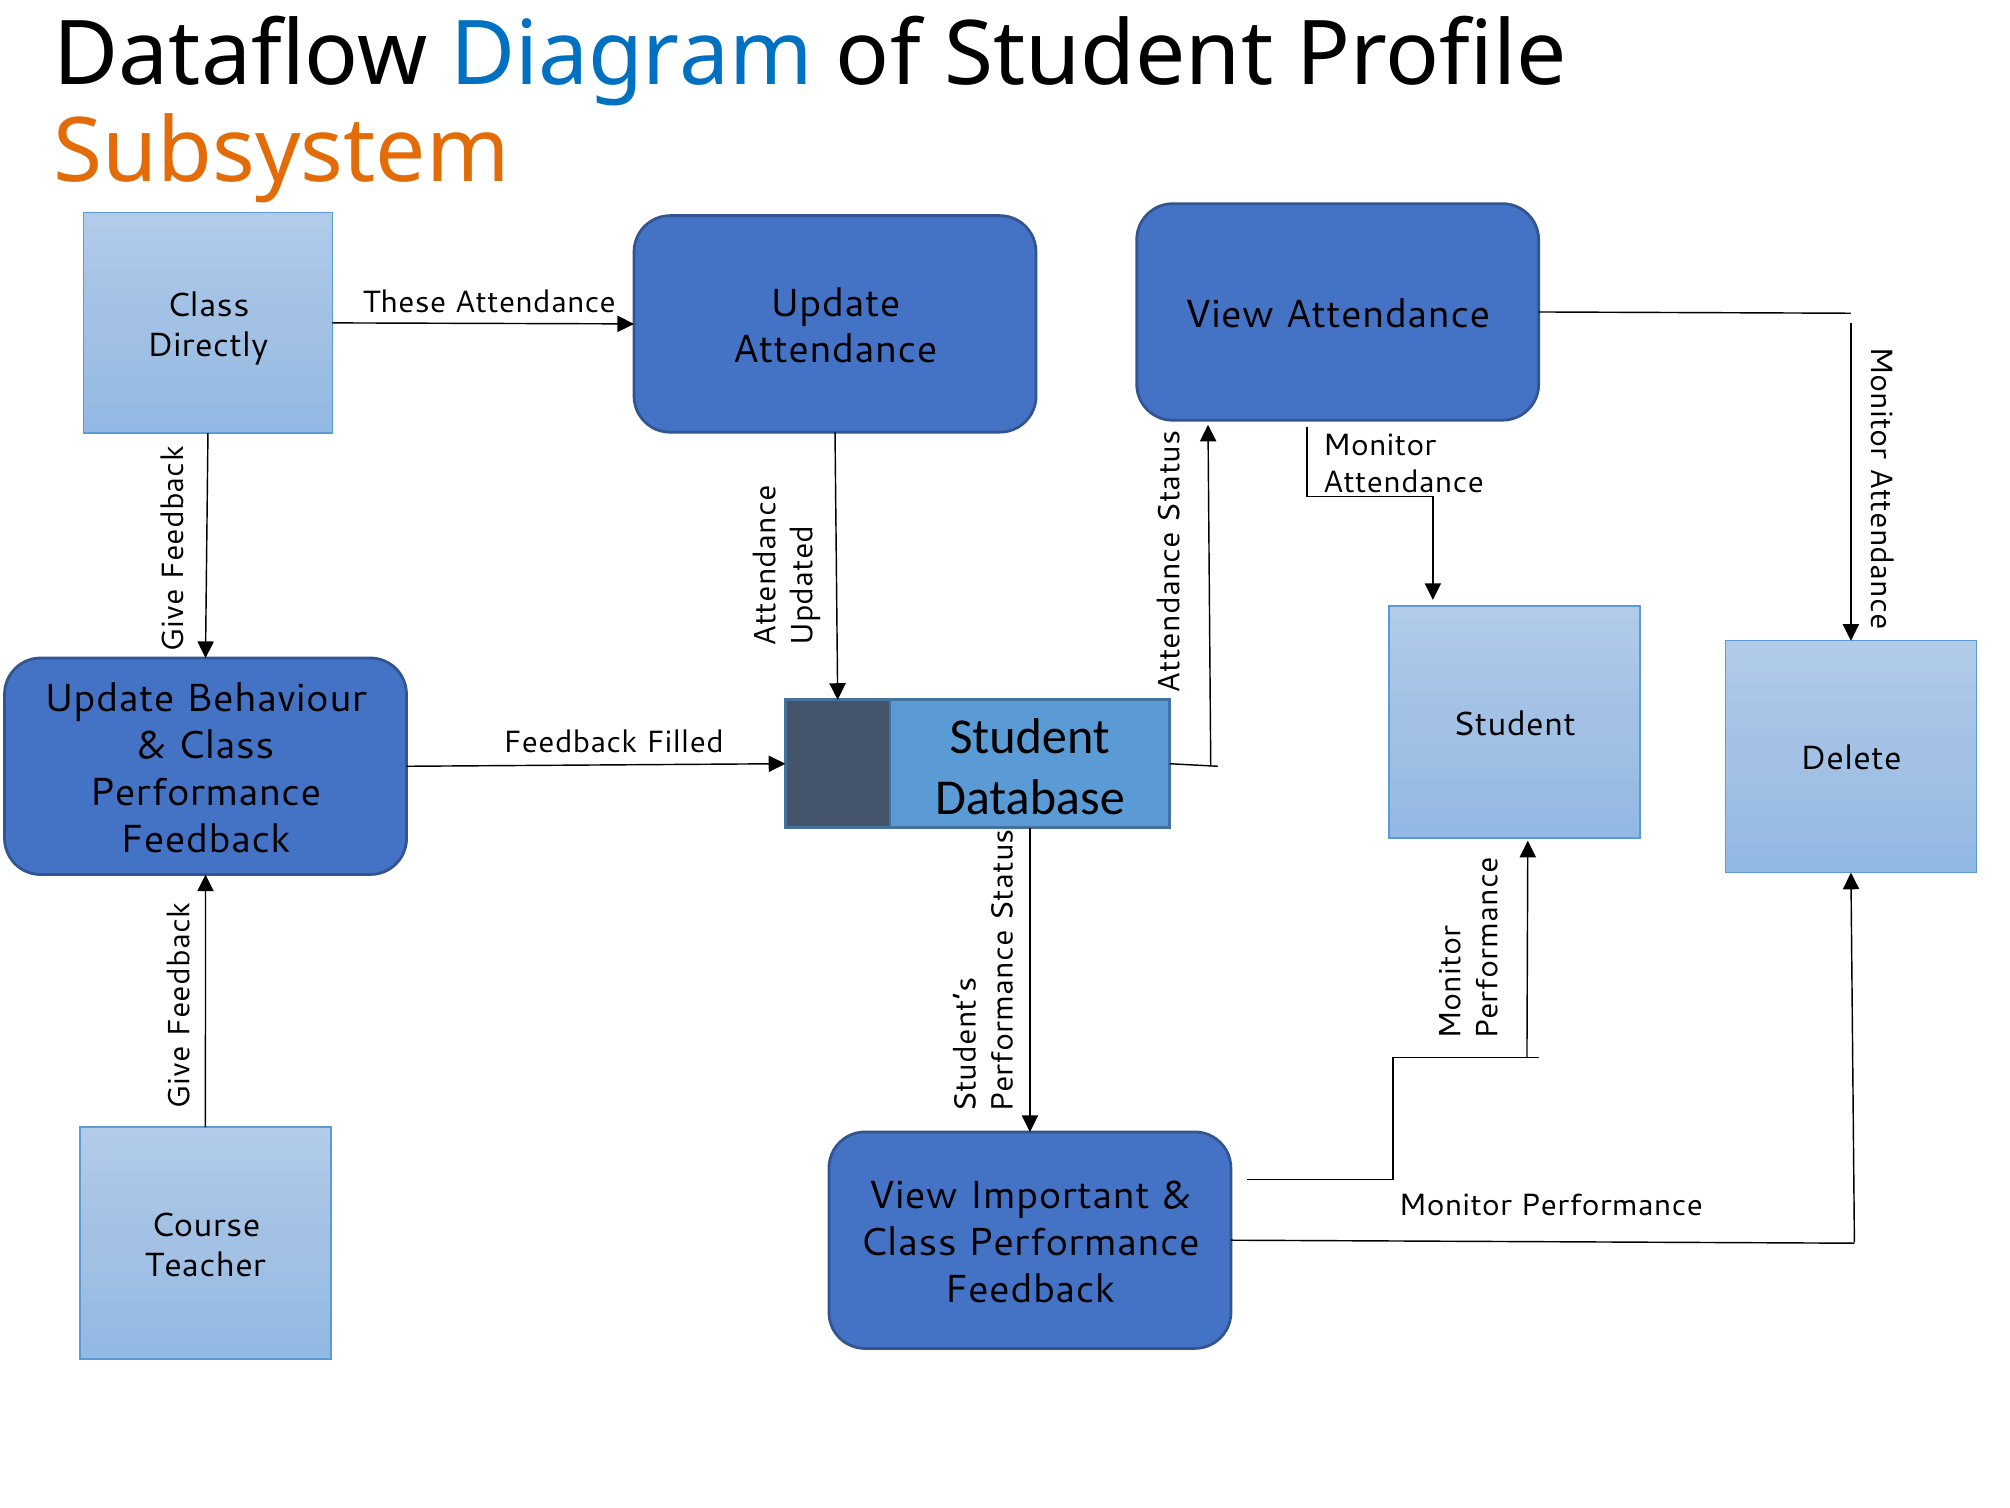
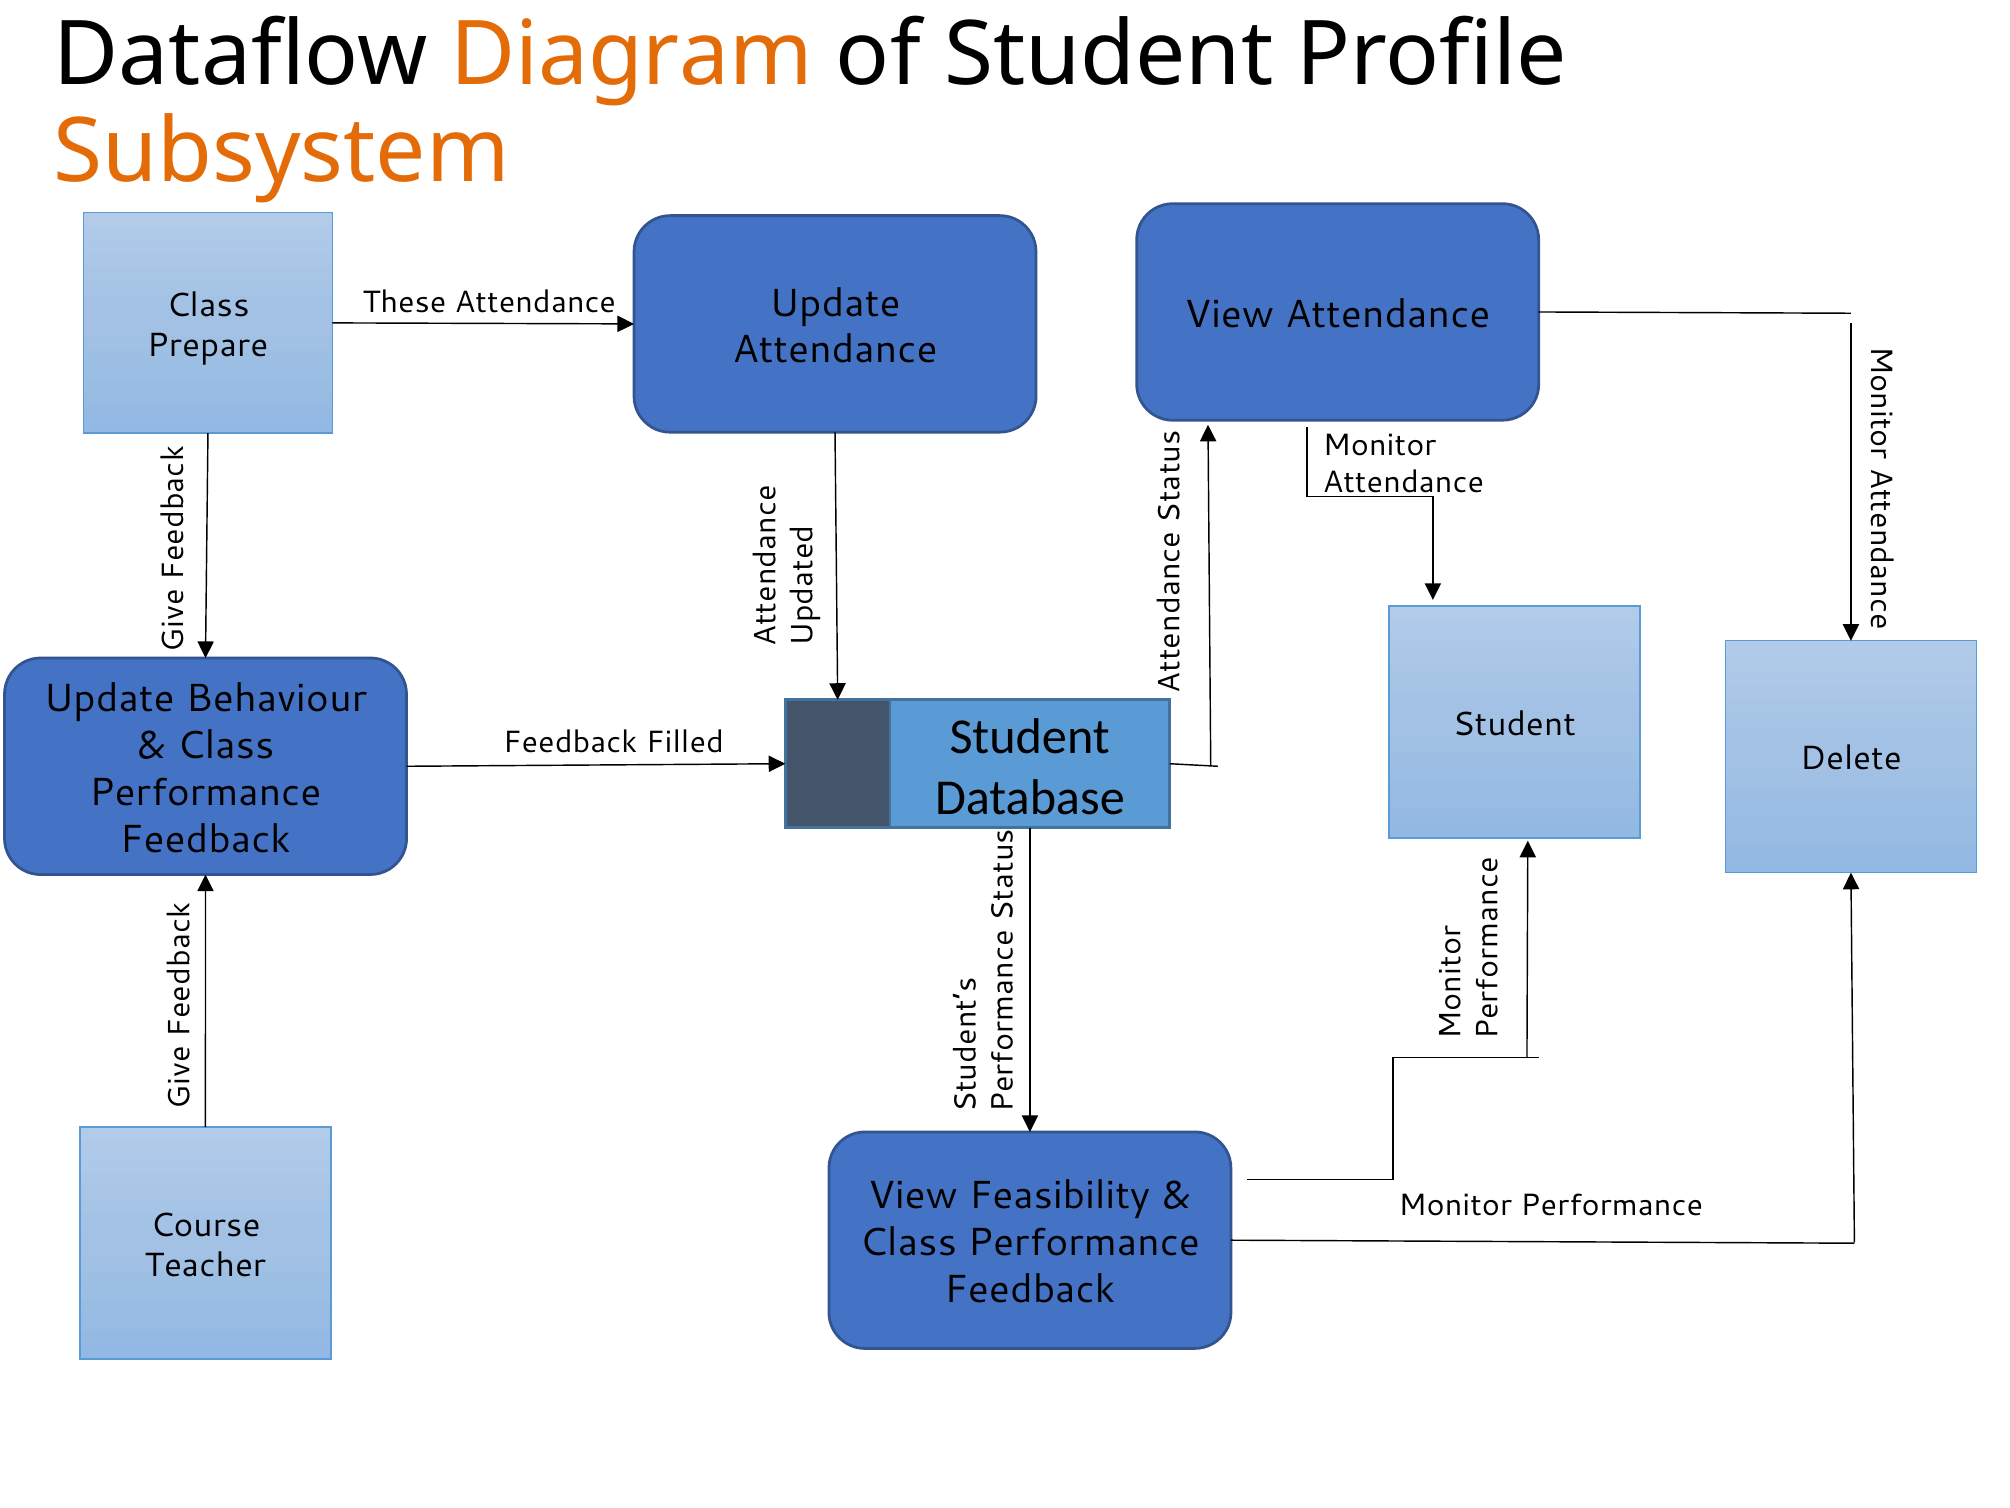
Diagram colour: blue -> orange (632, 55)
Directly: Directly -> Prepare (208, 345)
Important: Important -> Feasibility (1059, 1196)
